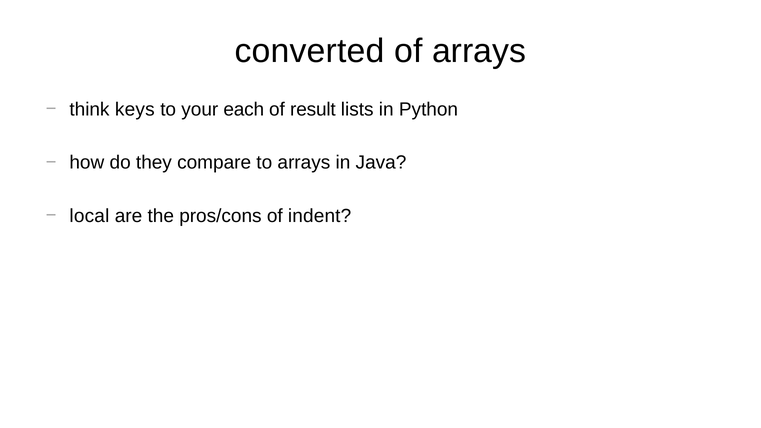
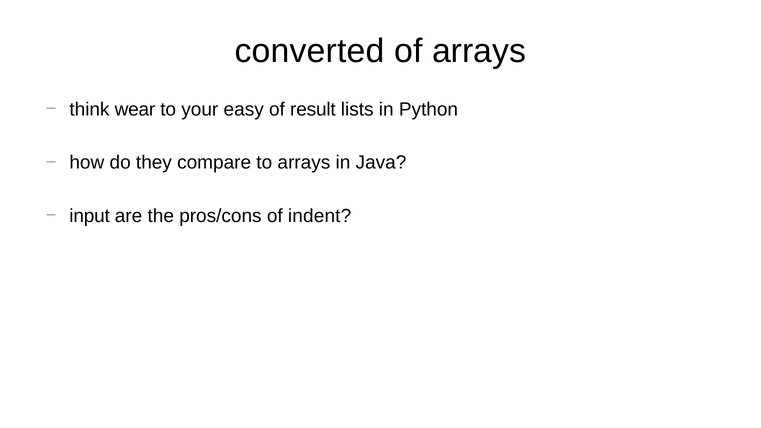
keys: keys -> wear (135, 109)
each: each -> easy (244, 109)
local: local -> input (90, 216)
